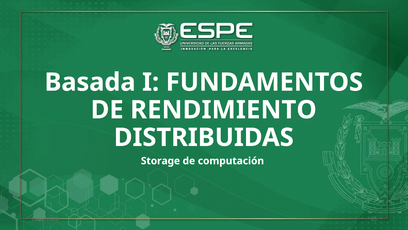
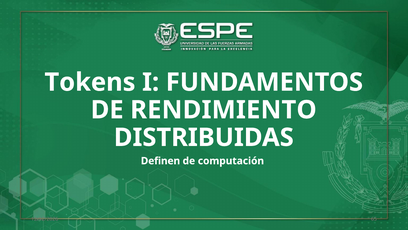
Basada: Basada -> Tokens (90, 82)
Storage: Storage -> Definen (160, 161)
